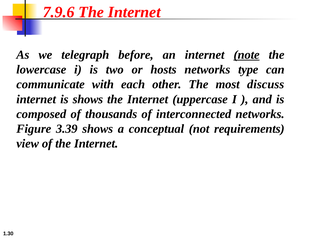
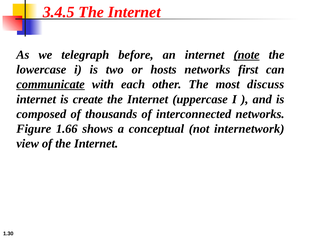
7.9.6: 7.9.6 -> 3.4.5 (59, 12)
type: type -> first (248, 69)
communicate underline: none -> present (51, 84)
is shows: shows -> create (88, 99)
3.39: 3.39 -> 1.66 (67, 129)
requirements: requirements -> internetwork (249, 129)
